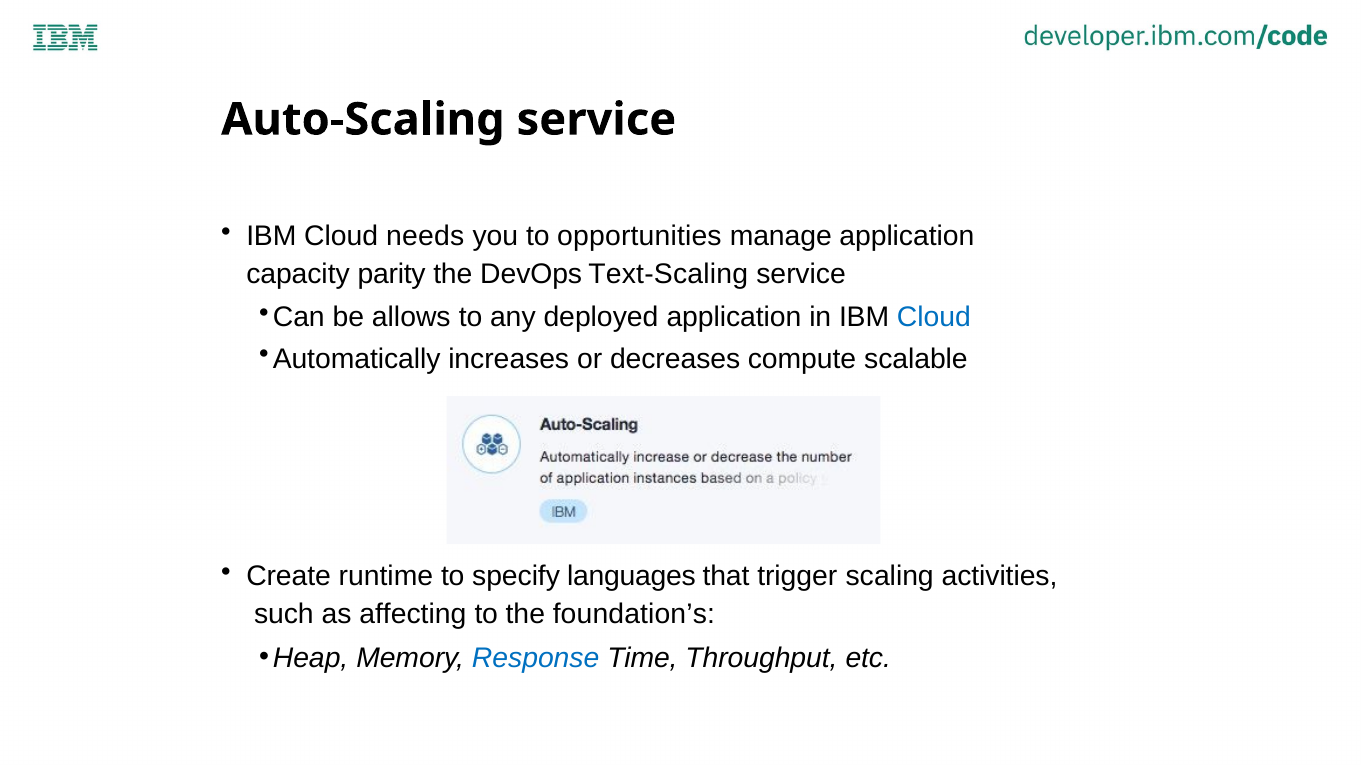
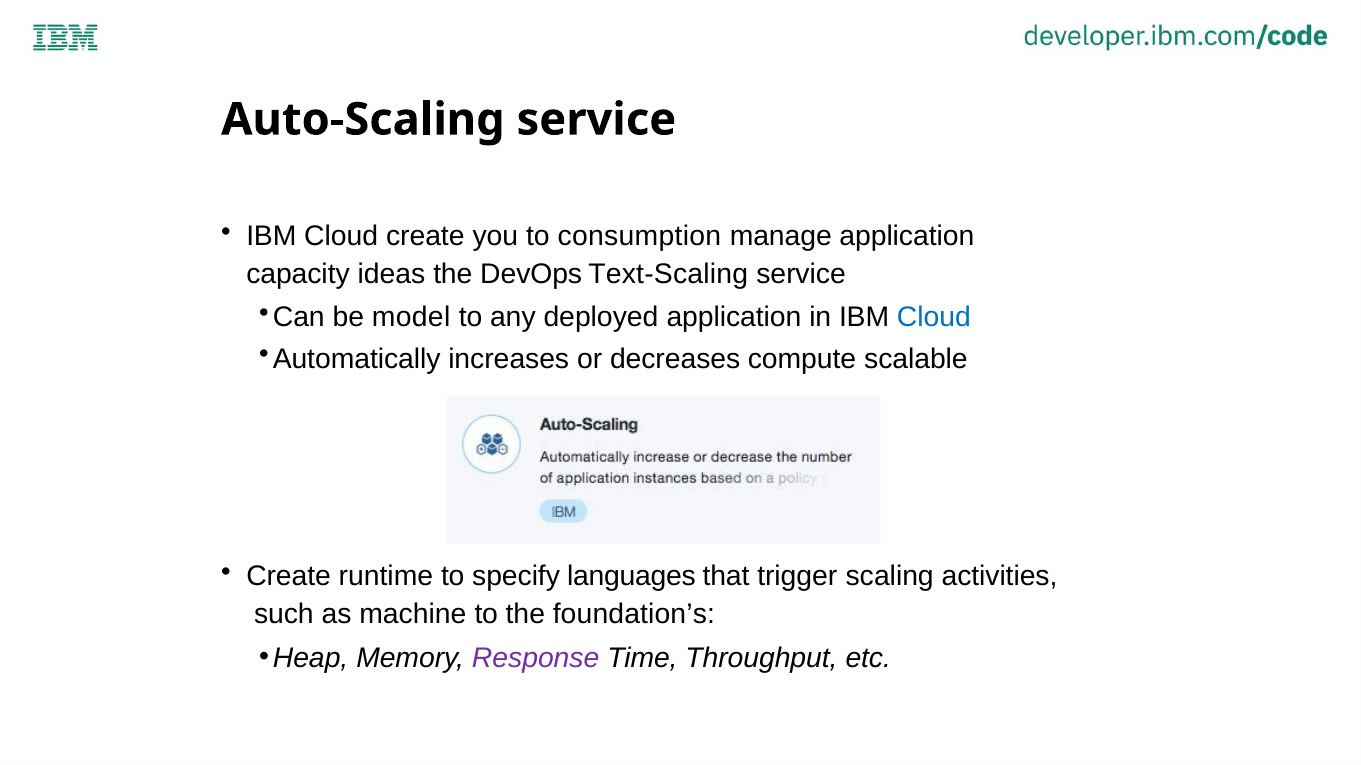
Cloud needs: needs -> create (425, 237)
opportunities: opportunities -> consumption (639, 237)
parity: parity -> ideas (392, 274)
allows: allows -> model (411, 318)
affecting: affecting -> machine (413, 615)
Response colour: blue -> purple (536, 658)
